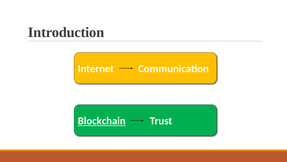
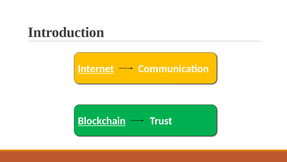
Internet underline: none -> present (96, 69)
